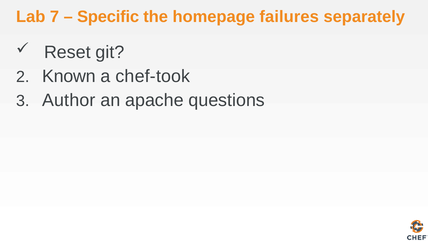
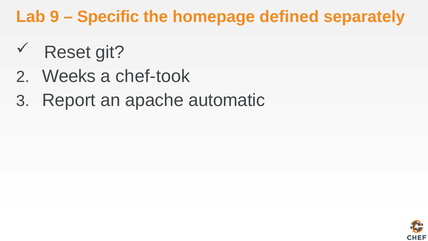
7: 7 -> 9 (54, 17)
failures: failures -> defined (289, 17)
Known: Known -> Weeks (69, 76)
Author: Author -> Report (69, 100)
questions: questions -> automatic (227, 100)
